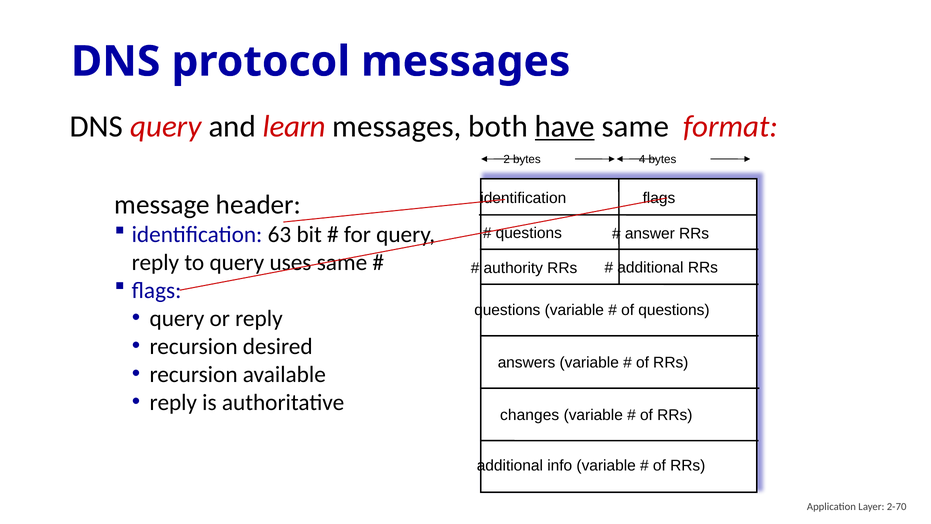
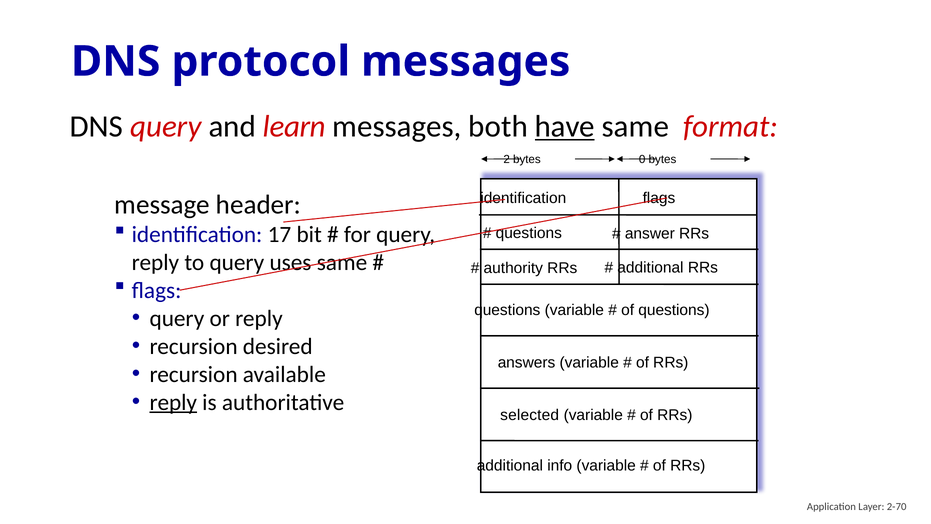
4: 4 -> 0 (642, 159)
63: 63 -> 17 (279, 235)
reply underline: none -> present (173, 402)
changes: changes -> selected (530, 415)
